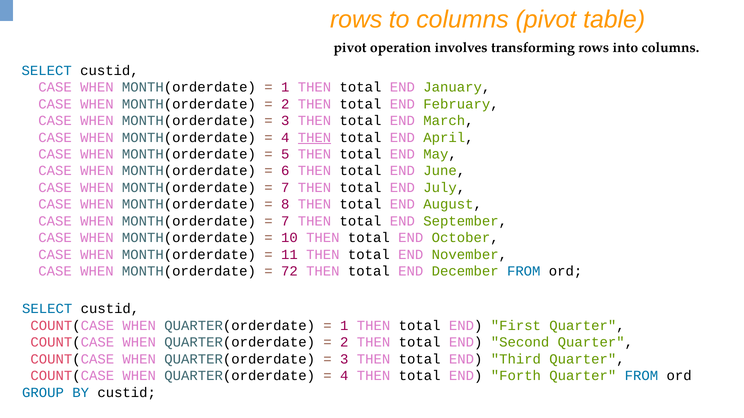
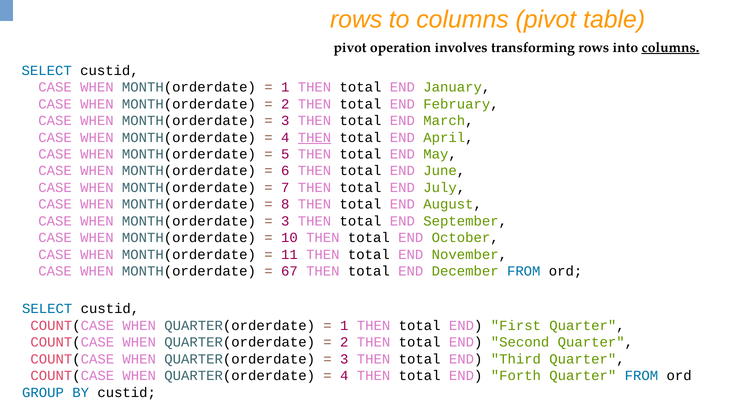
columns underline: none -> present (670, 47)
7: 7 -> 3 (285, 221)
72: 72 -> 67 (289, 272)
